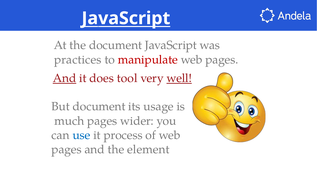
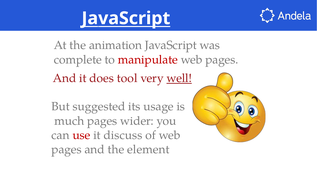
the document: document -> animation (116, 45)
practices: practices -> complete (78, 59)
And underline: present -> none (65, 78)
But document: document -> suggested (99, 106)
use colour: blue -> red (81, 135)
process: process -> discuss (123, 135)
